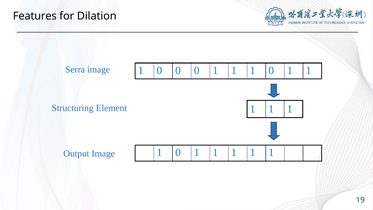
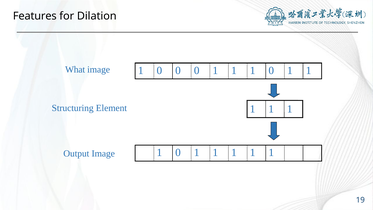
Serra: Serra -> What (75, 69)
